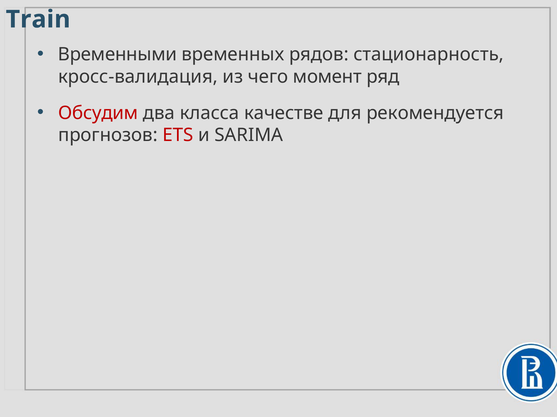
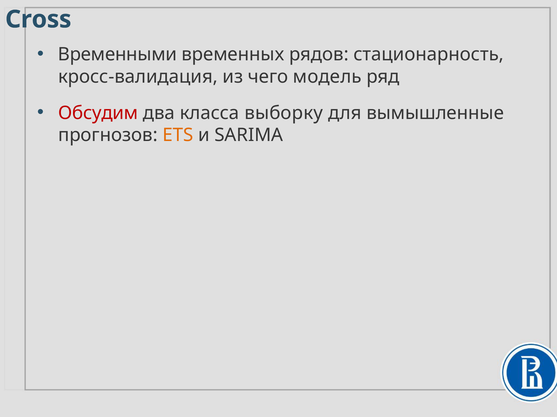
Train: Train -> Cross (38, 19)
момент: момент -> модель (327, 77)
качестве: качестве -> выборку (284, 113)
рекомендуется: рекомендуется -> вымышленные (435, 113)
ETS colour: red -> orange (178, 135)
